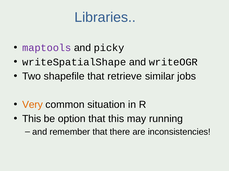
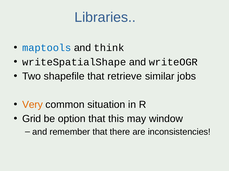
maptools colour: purple -> blue (47, 48)
picky: picky -> think (109, 48)
This: This -> Grid (32, 119)
running: running -> window (166, 119)
